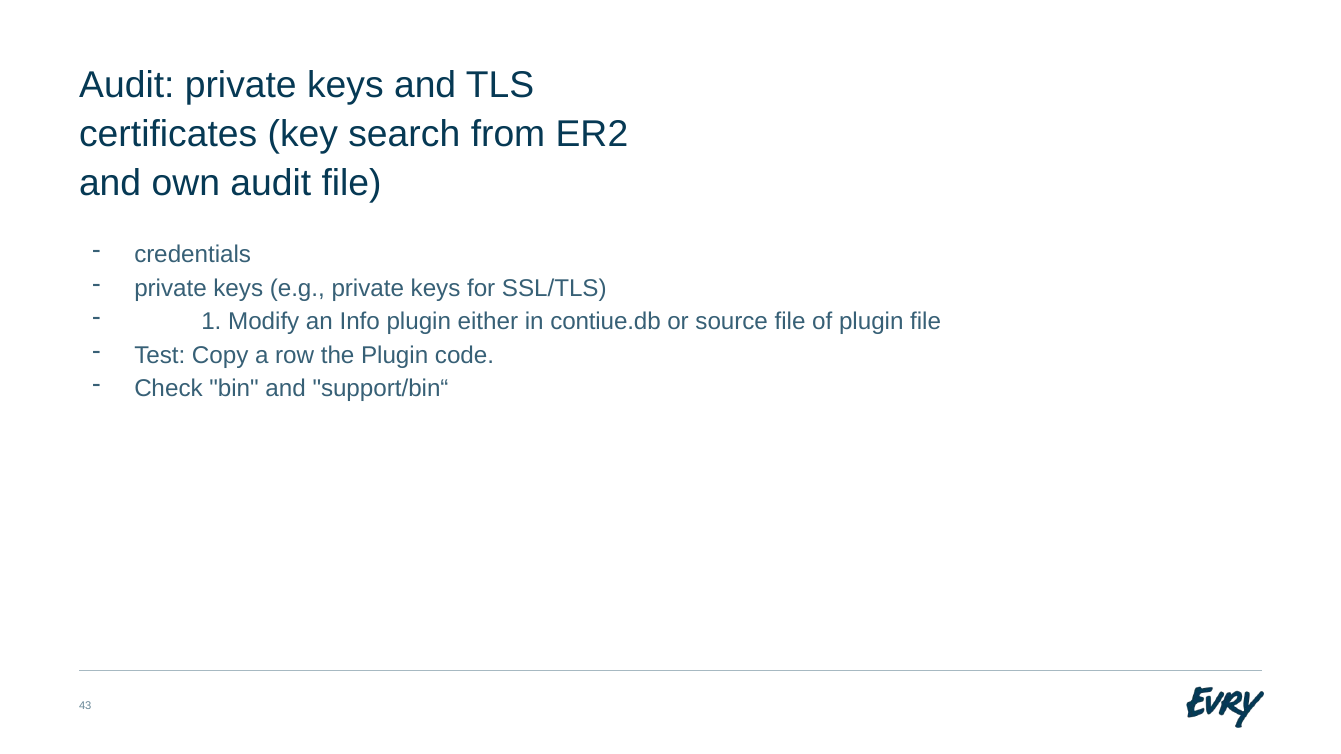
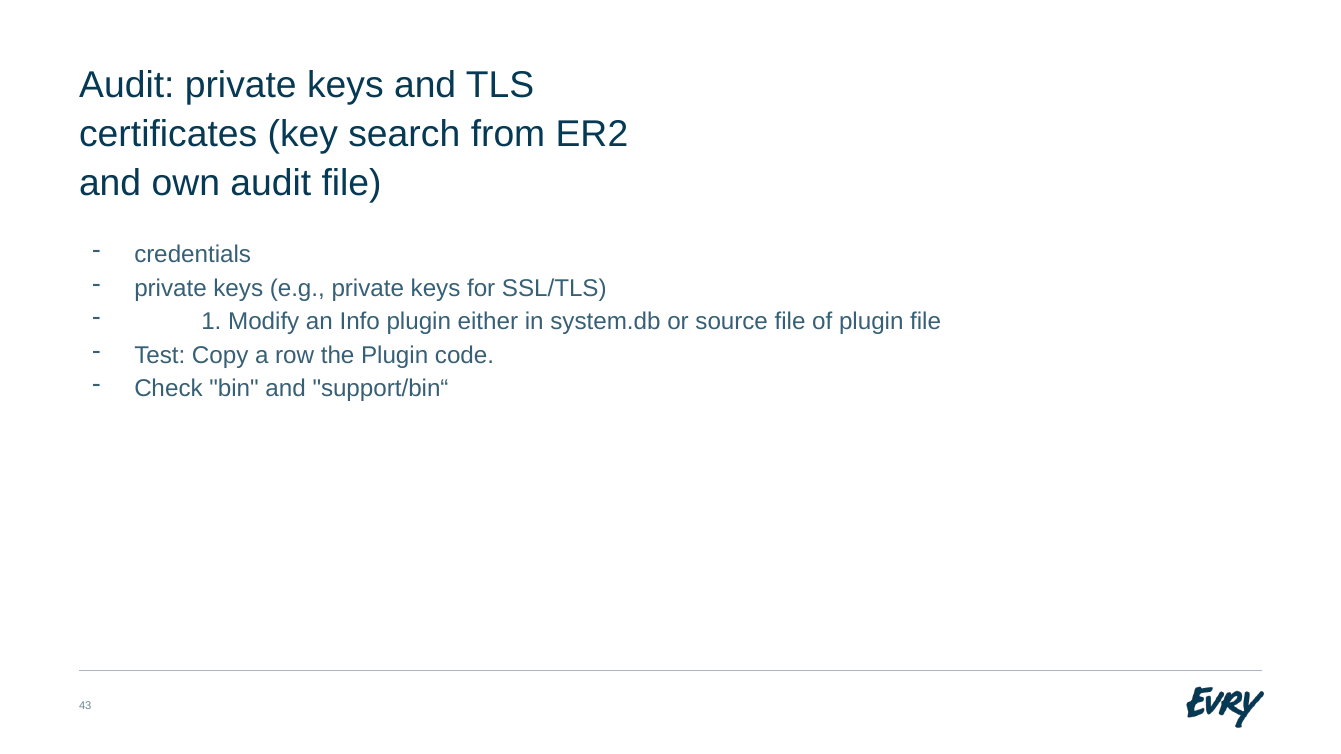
contiue.db: contiue.db -> system.db (605, 322)
